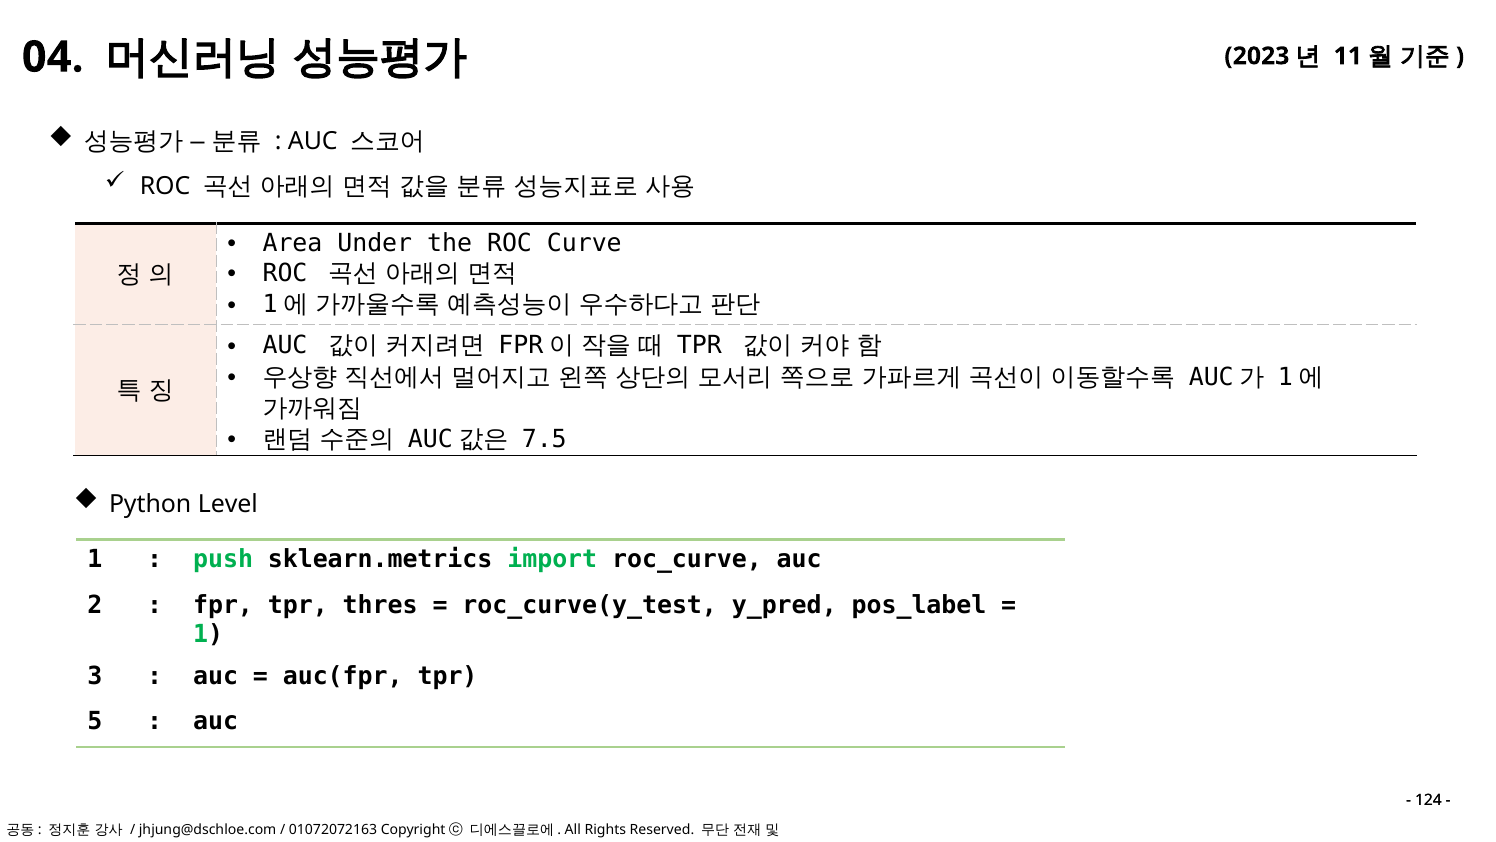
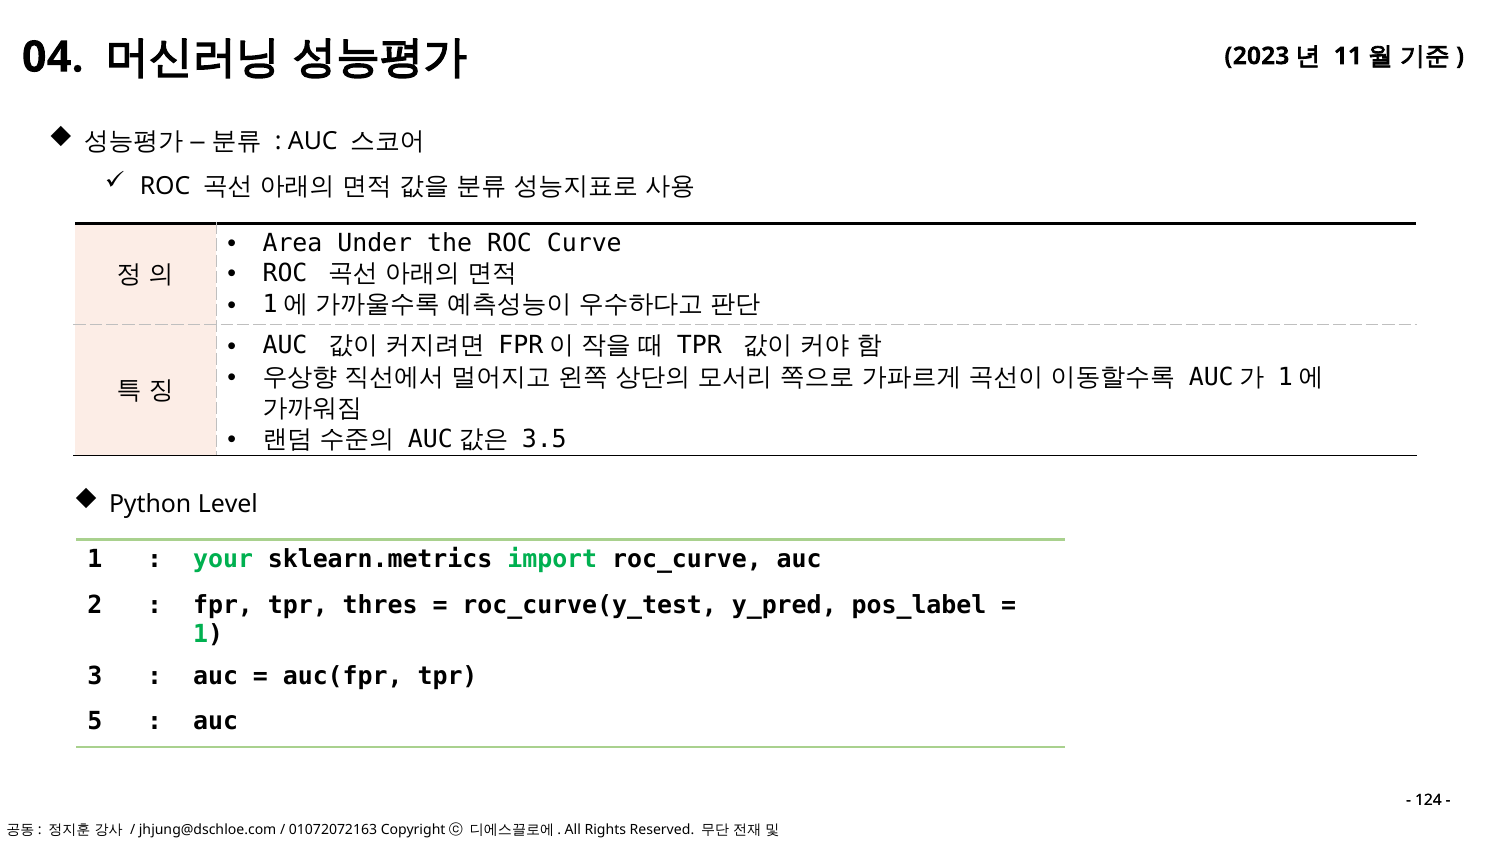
7.5: 7.5 -> 3.5 (544, 439)
push: push -> your (223, 559)
